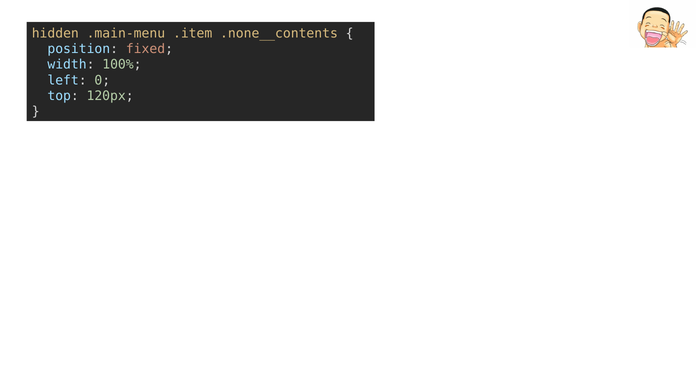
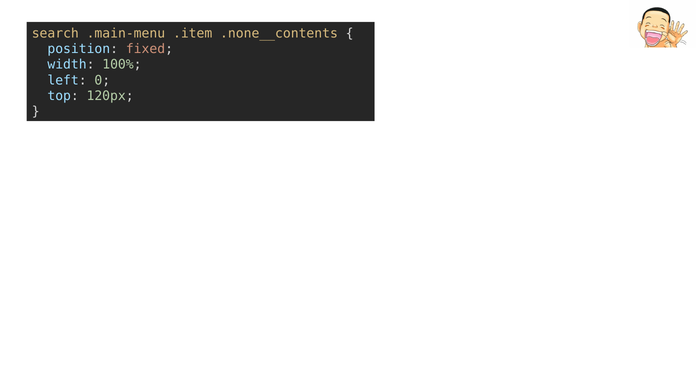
hidden: hidden -> search (55, 33)
